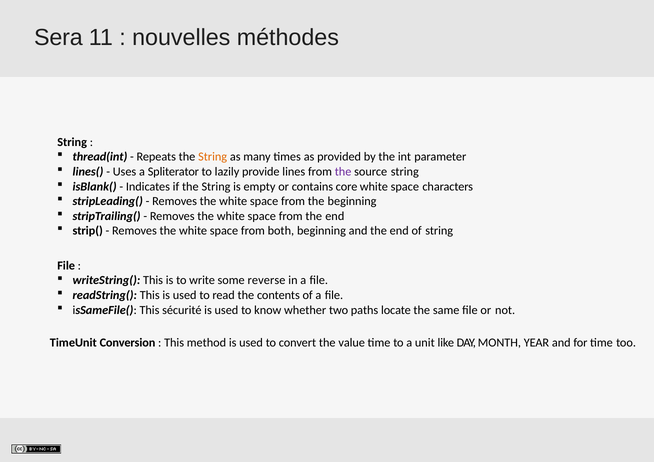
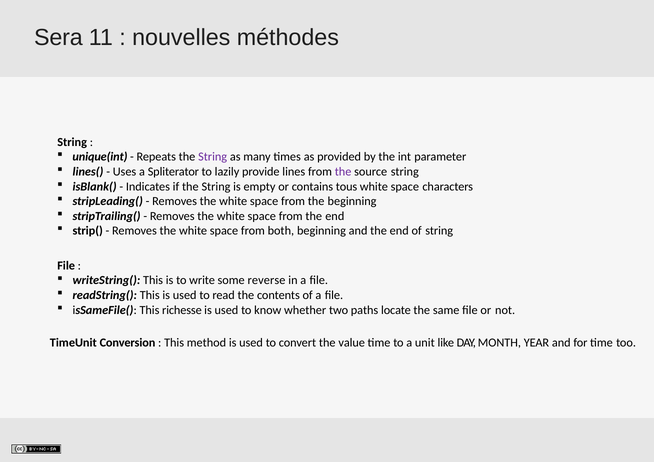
thread(int: thread(int -> unique(int (100, 157)
String colour: orange -> purple (213, 157)
core: core -> tous (347, 187)
sécurité: sécurité -> richesse (182, 310)
